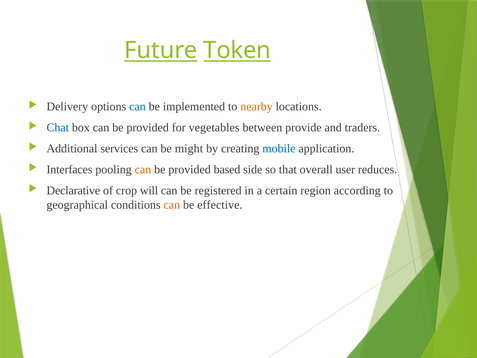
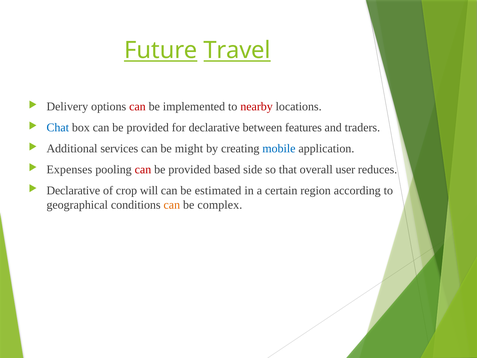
Token: Token -> Travel (237, 50)
can colour: blue -> red (137, 107)
nearby colour: orange -> red (257, 107)
for vegetables: vegetables -> declarative (214, 128)
provide: provide -> features (303, 128)
Interfaces: Interfaces -> Expenses (69, 169)
can colour: orange -> red (143, 169)
registered: registered -> estimated (218, 190)
effective: effective -> complex (220, 205)
